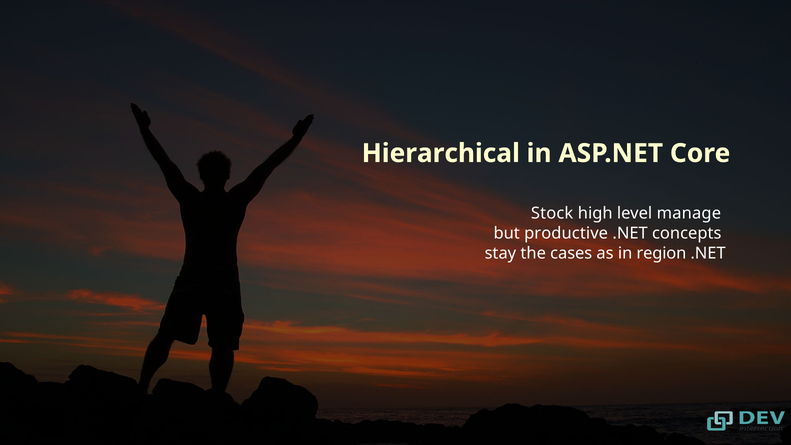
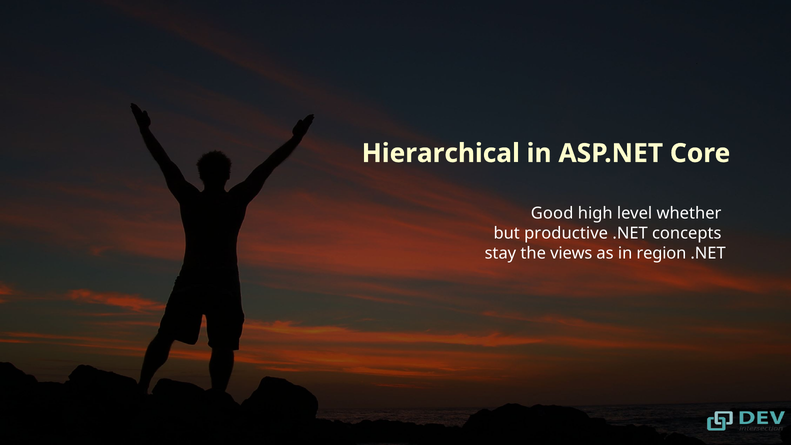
Stock: Stock -> Good (552, 213)
manage: manage -> whether (689, 213)
cases: cases -> views (571, 253)
